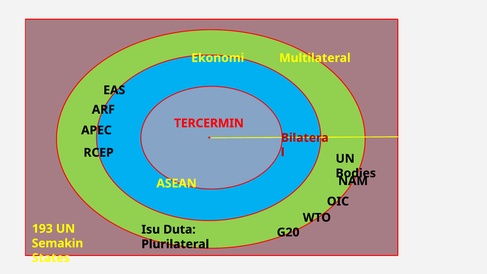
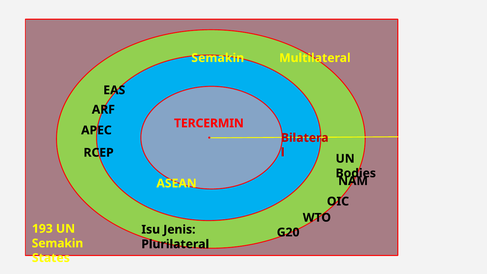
Ekonomi: Ekonomi -> Semakin (218, 58)
Duta: Duta -> Jenis (179, 229)
